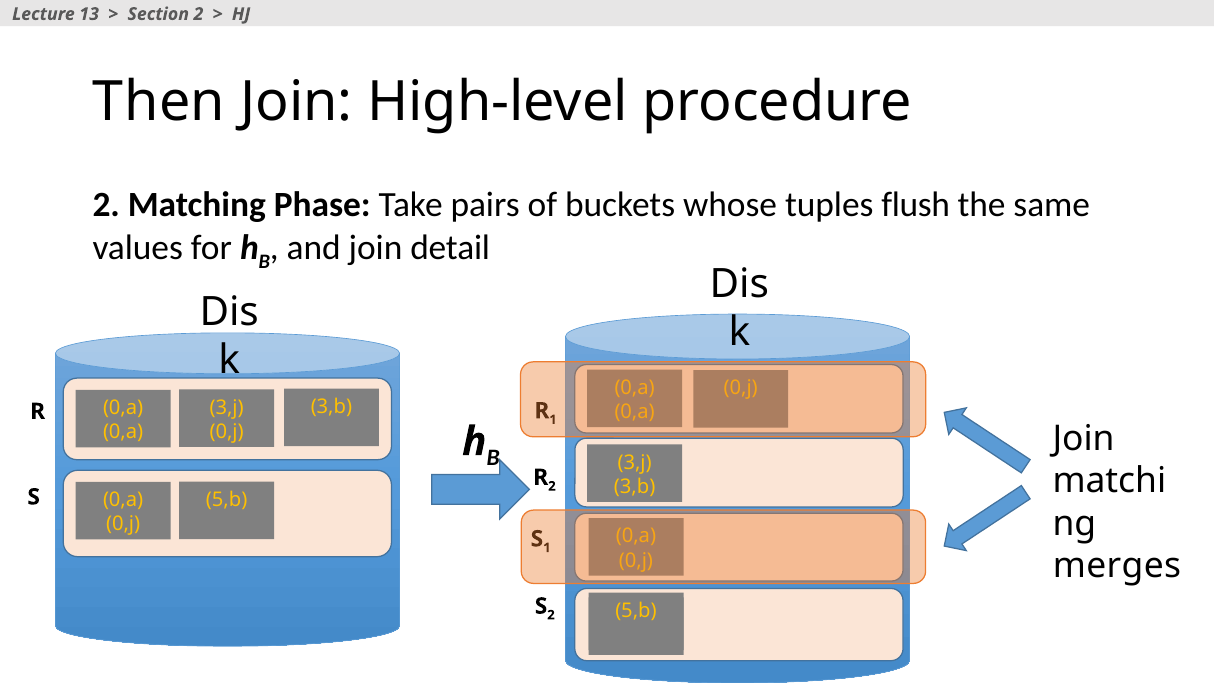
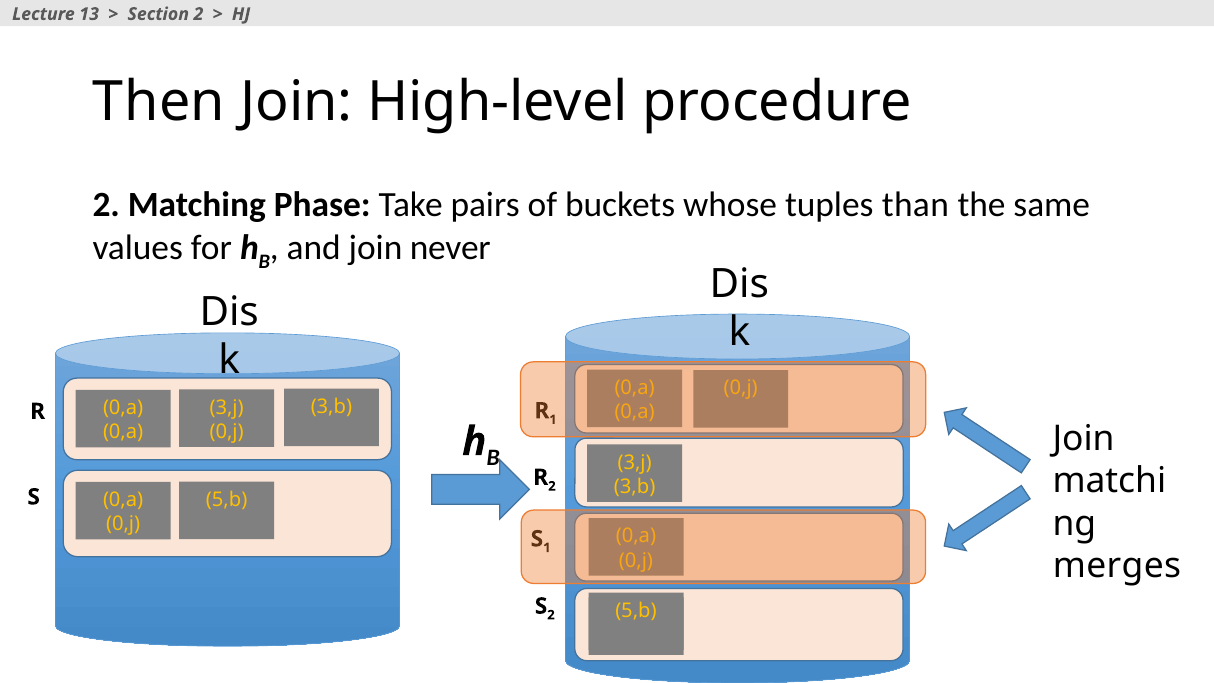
flush: flush -> than (915, 205)
detail: detail -> never (450, 248)
